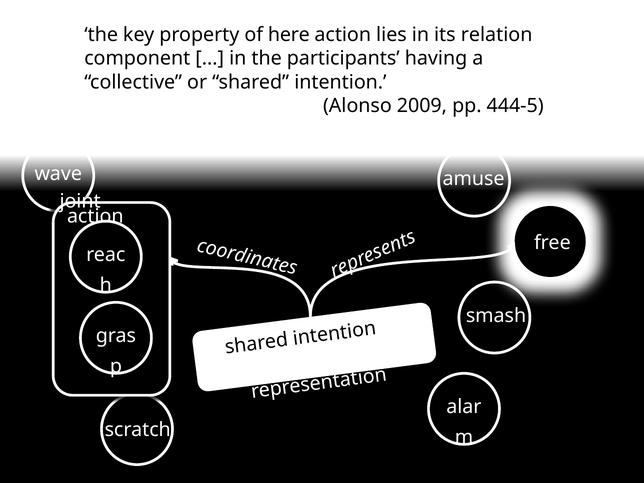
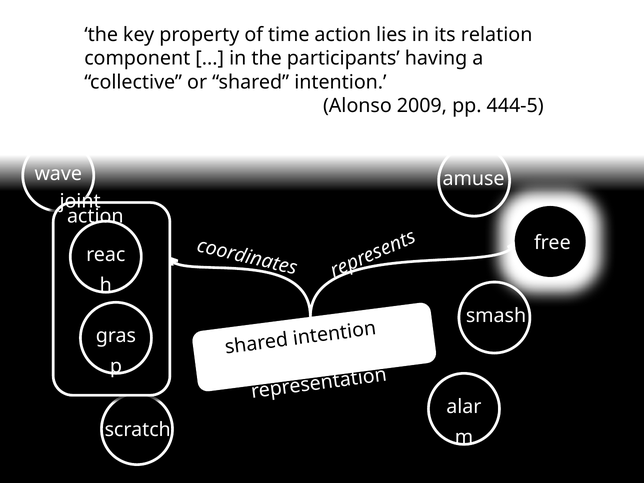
here: here -> time (289, 35)
